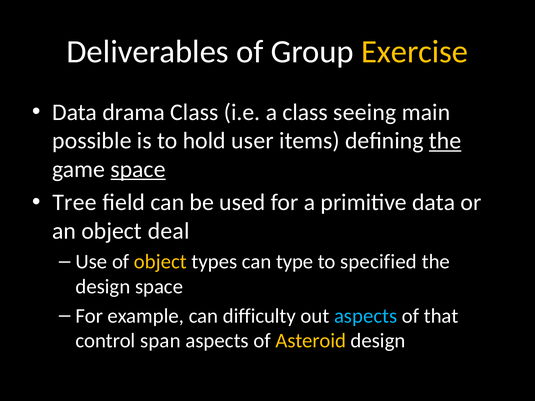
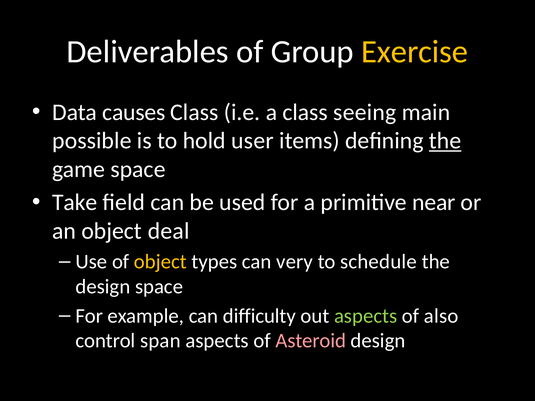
drama: drama -> causes (134, 112)
space underline: present -> none (138, 169)
Tree: Tree -> Take (75, 203)
primitive data: data -> near (434, 203)
type: type -> very (295, 262)
specified: specified -> schedule (378, 262)
aspects colour: light blue -> light green (366, 316)
that: that -> also (441, 316)
Asteroid colour: yellow -> pink (311, 341)
